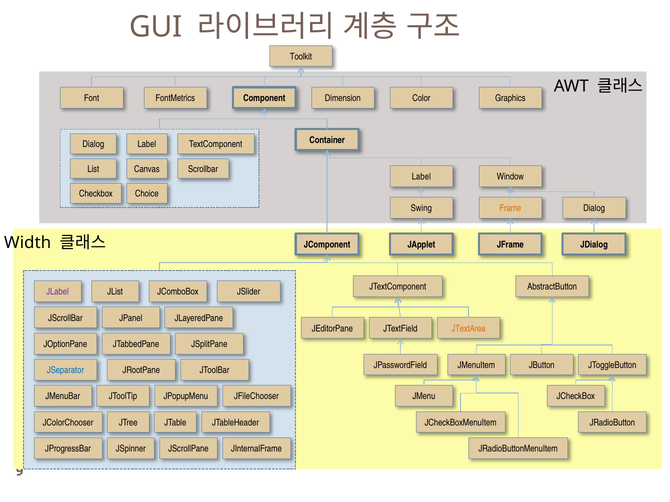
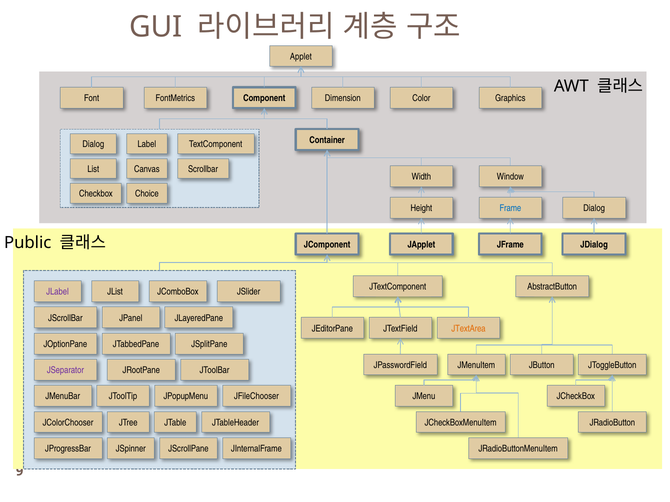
Toolkit: Toolkit -> Applet (301, 57)
Label: Label -> Width (421, 177)
Swing: Swing -> Height (421, 208)
Frame colour: orange -> blue (510, 208)
Width: Width -> Public (28, 243)
JSeparator colour: blue -> purple (65, 371)
